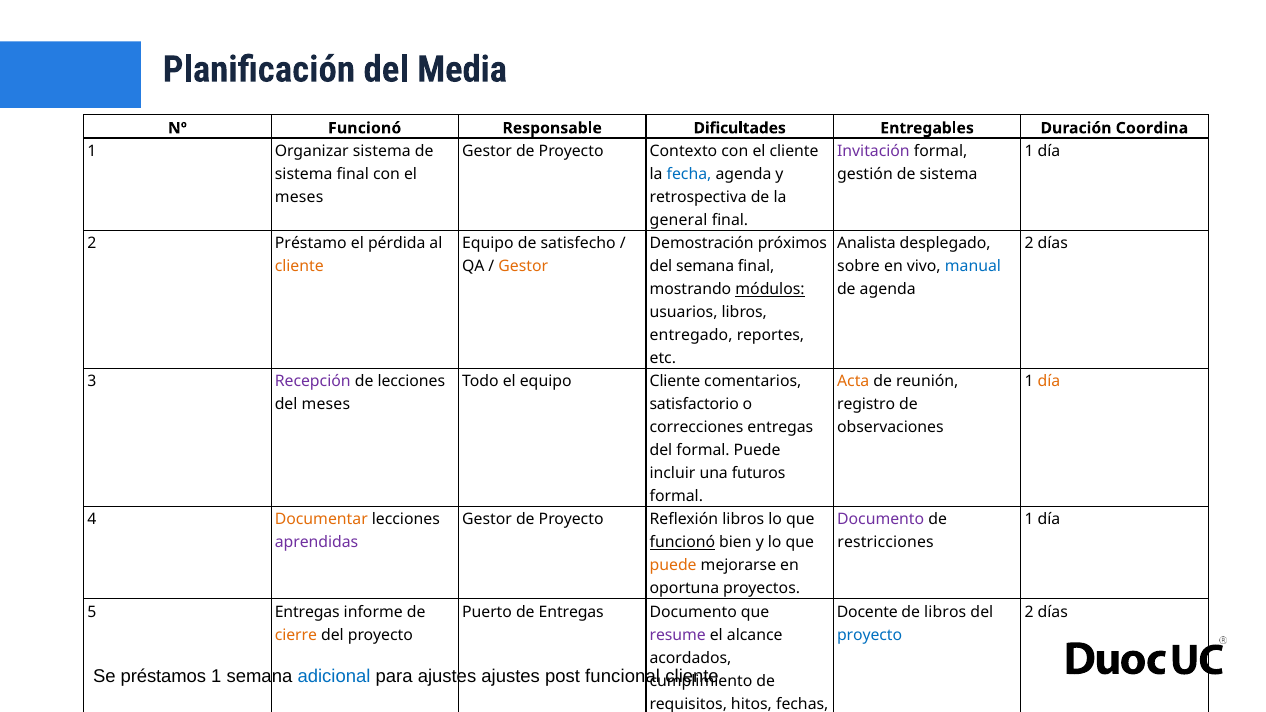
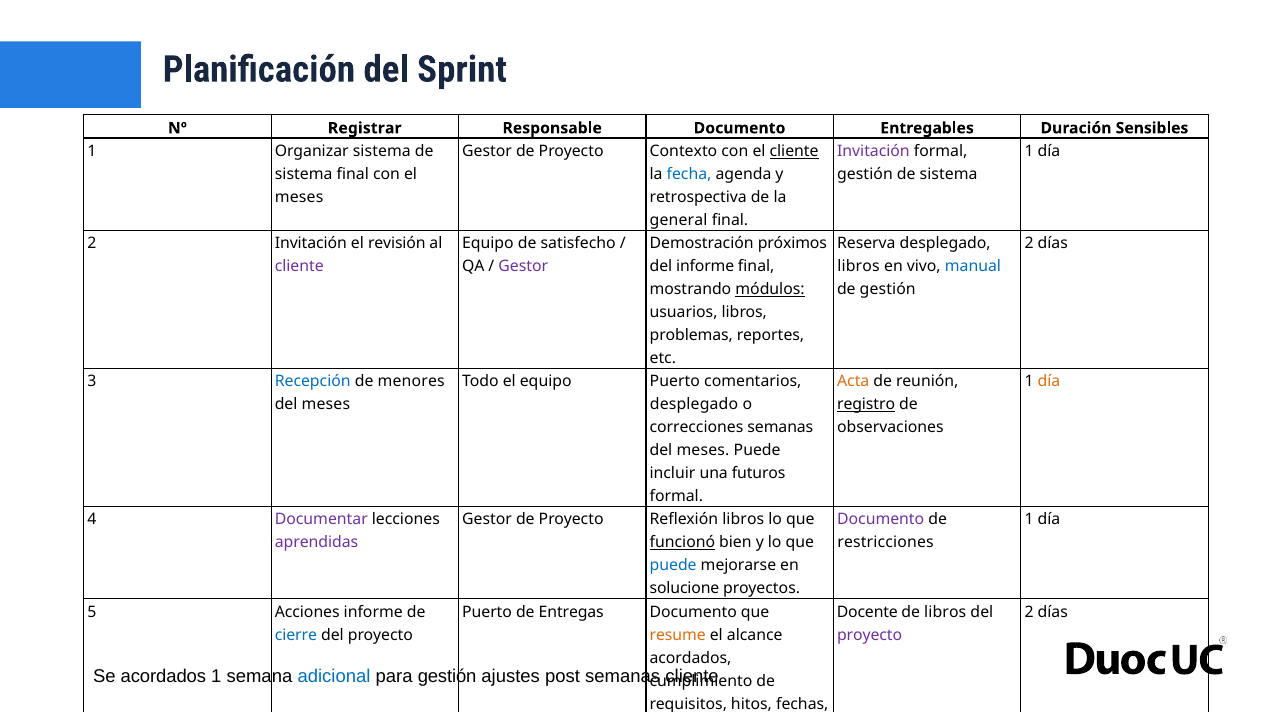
Media: Media -> Sprint (462, 69)
Nº Funcionó: Funcionó -> Registrar (365, 128)
Responsable Dificultades: Dificultades -> Documento (740, 128)
Coordina: Coordina -> Sensibles (1152, 128)
cliente underline: none -> present (794, 151)
2 Préstamo: Préstamo -> Invitación (311, 243)
pérdida: pérdida -> revisión (397, 243)
Analista: Analista -> Reserva (866, 243)
cliente colour: orange -> purple (299, 266)
Gestor colour: orange -> purple (523, 266)
del semana: semana -> informe (705, 266)
sobre: sobre -> libros (858, 266)
de agenda: agenda -> gestión (888, 289)
entregado: entregado -> problemas (691, 335)
Recepción colour: purple -> blue (313, 382)
de lecciones: lecciones -> menores (411, 382)
equipo Cliente: Cliente -> Puerto (675, 382)
satisfactorio: satisfactorio -> desplegado (694, 405)
registro underline: none -> present (866, 405)
correcciones entregas: entregas -> semanas (780, 428)
formal: formal -> meses (703, 451)
Documentar colour: orange -> purple (321, 520)
puede colour: orange -> blue (673, 566)
oportuna: oportuna -> solucione (684, 589)
5 Entregas: Entregas -> Acciones (307, 612)
cierre colour: orange -> blue (296, 635)
resume colour: purple -> orange (678, 635)
proyecto colour: blue -> purple (870, 635)
Se préstamos: préstamos -> acordados (163, 676)
para ajustes: ajustes -> gestión (447, 676)
post funcional: funcional -> semanas (623, 676)
